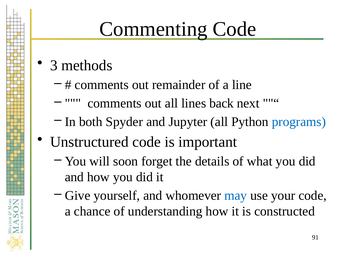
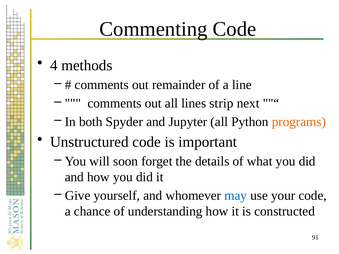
3: 3 -> 4 (54, 65)
back: back -> strip (221, 103)
programs colour: blue -> orange (299, 122)
